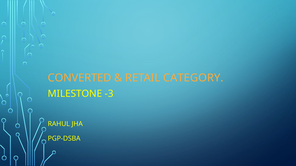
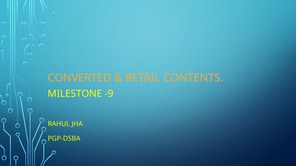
CATEGORY: CATEGORY -> CONTENTS (193, 78)
-3: -3 -> -9 (109, 94)
